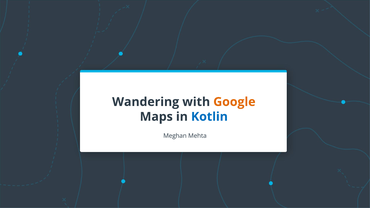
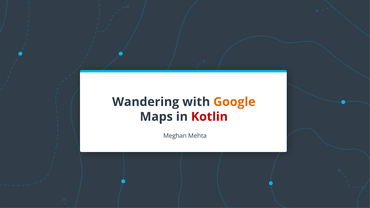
Kotlin colour: blue -> red (209, 117)
